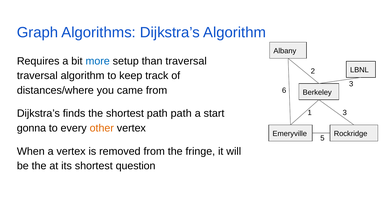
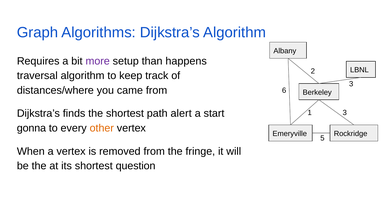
more colour: blue -> purple (98, 61)
than traversal: traversal -> happens (186, 61)
path path: path -> alert (181, 114)
